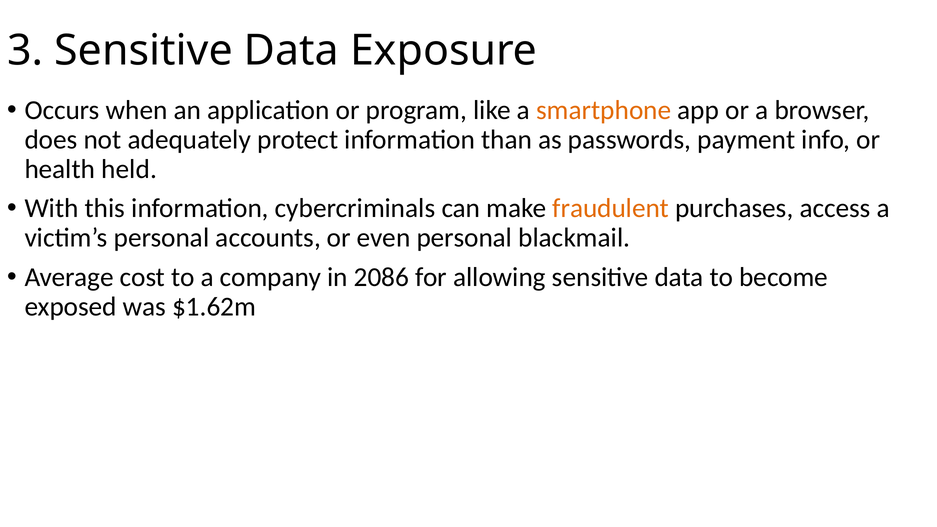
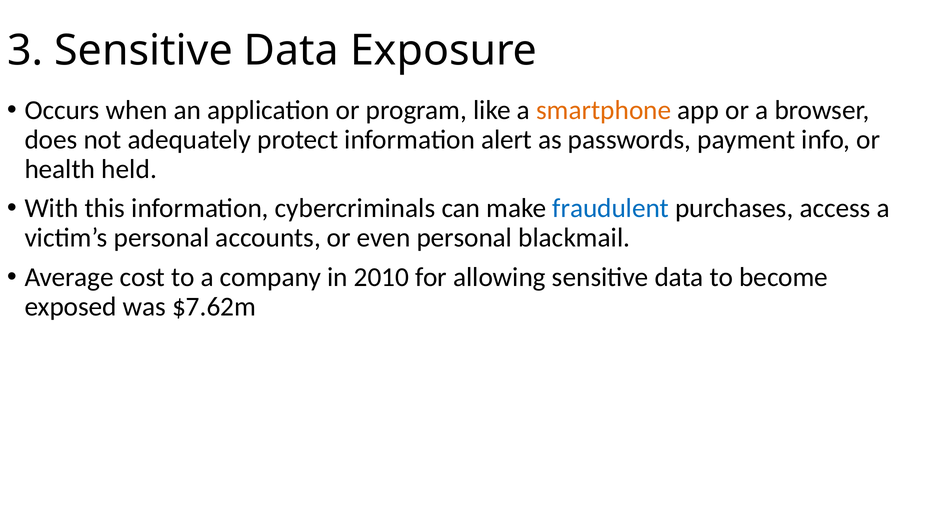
than: than -> alert (507, 140)
fraudulent colour: orange -> blue (611, 208)
2086: 2086 -> 2010 (381, 277)
$1.62m: $1.62m -> $7.62m (214, 307)
